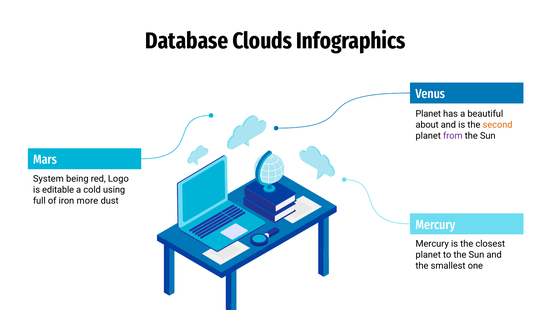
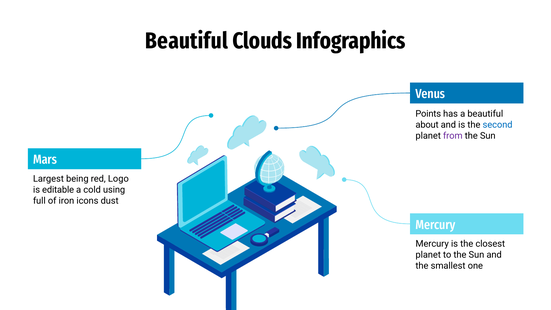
Database: Database -> Beautiful (187, 41)
Planet: Planet -> Points (428, 114)
second colour: orange -> blue (498, 125)
System: System -> Largest (48, 179)
more: more -> icons (87, 201)
